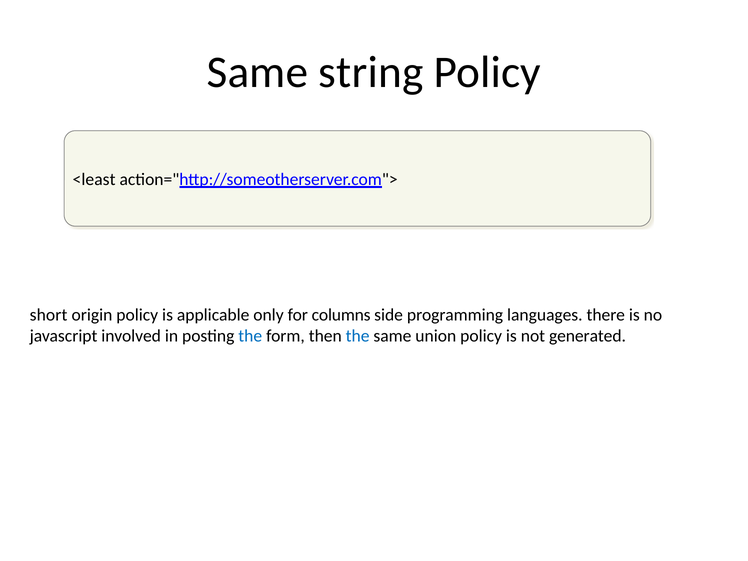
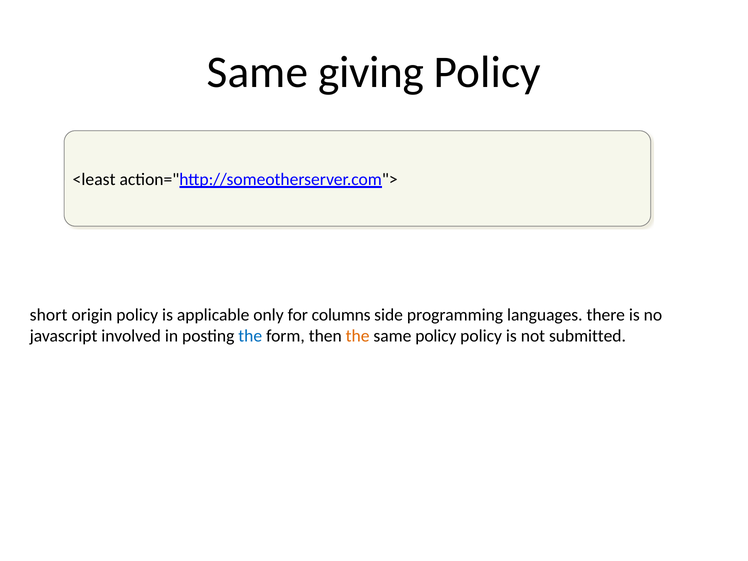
string: string -> giving (371, 72)
the colour: blue -> orange (358, 336)
same union: union -> policy (436, 336)
generated: generated -> submitted (587, 336)
